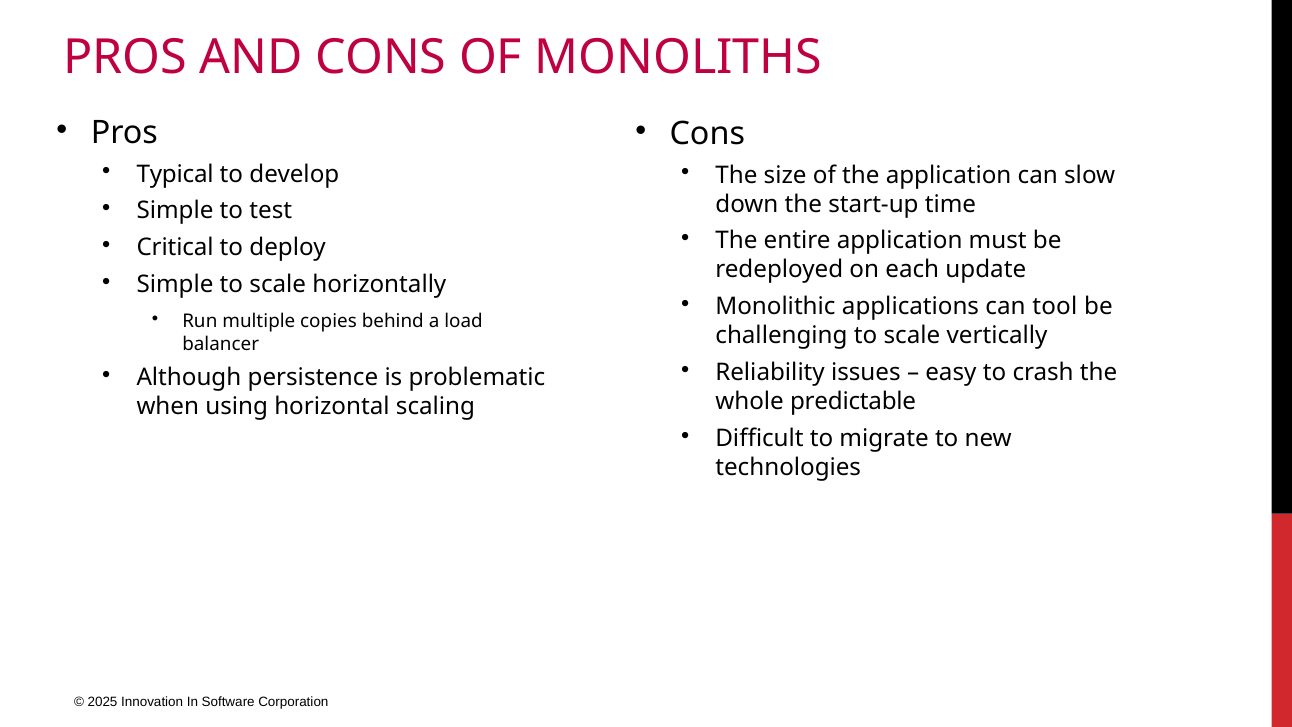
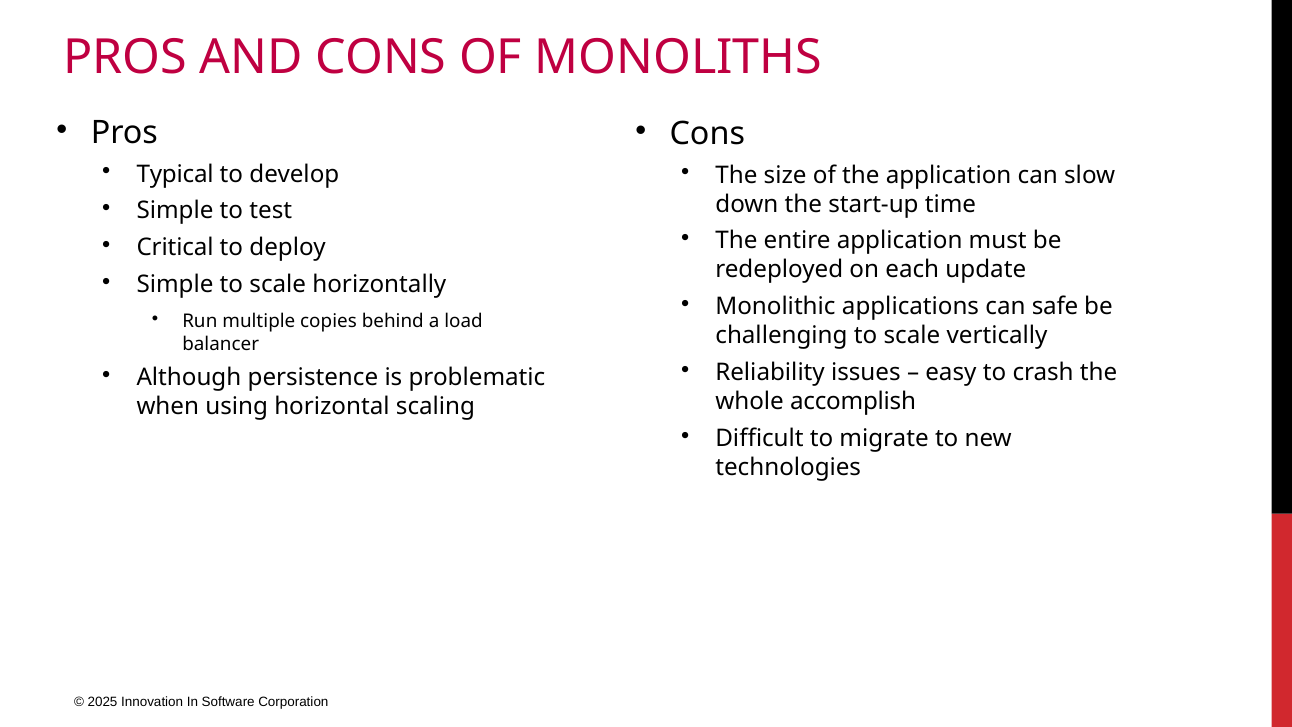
tool: tool -> safe (1055, 307)
predictable: predictable -> accomplish (853, 401)
